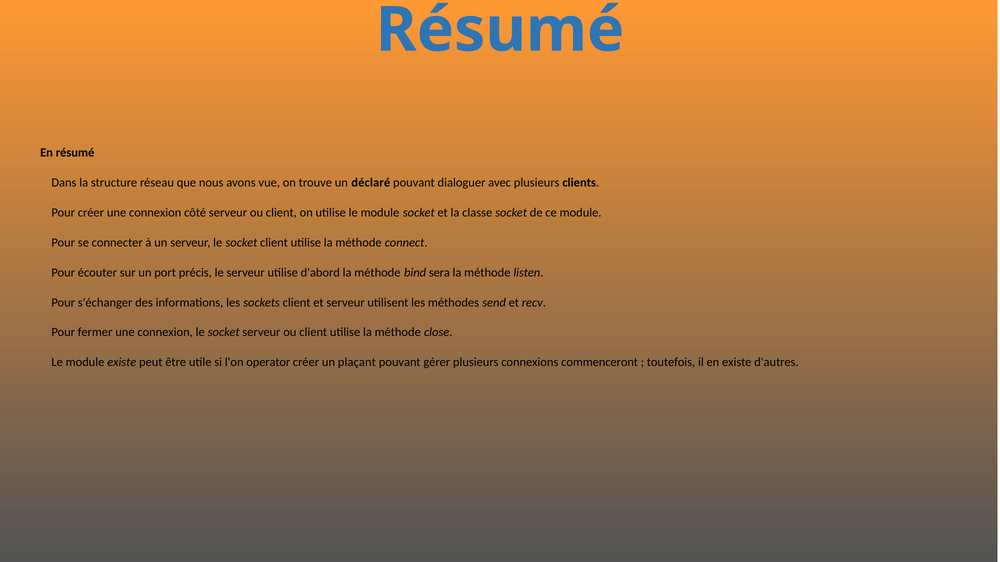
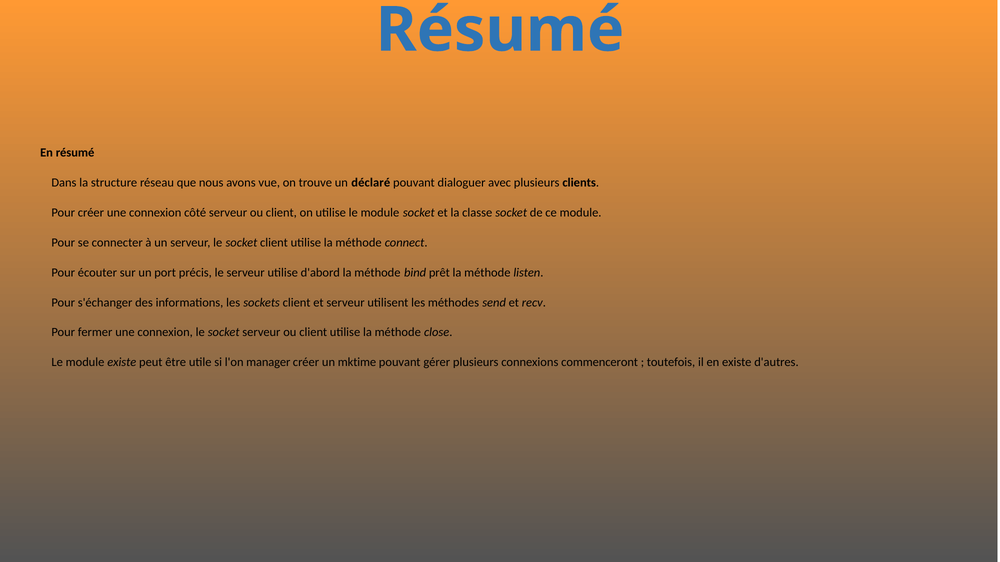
sera: sera -> prêt (439, 273)
operator: operator -> manager (268, 363)
plaçant: plaçant -> mktime (357, 363)
